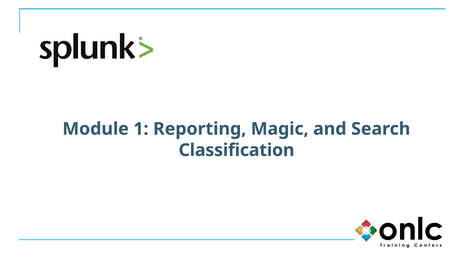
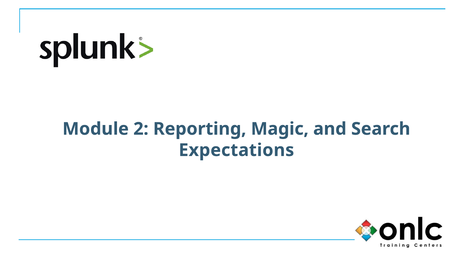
1: 1 -> 2 (141, 129)
Classification: Classification -> Expectations (236, 150)
